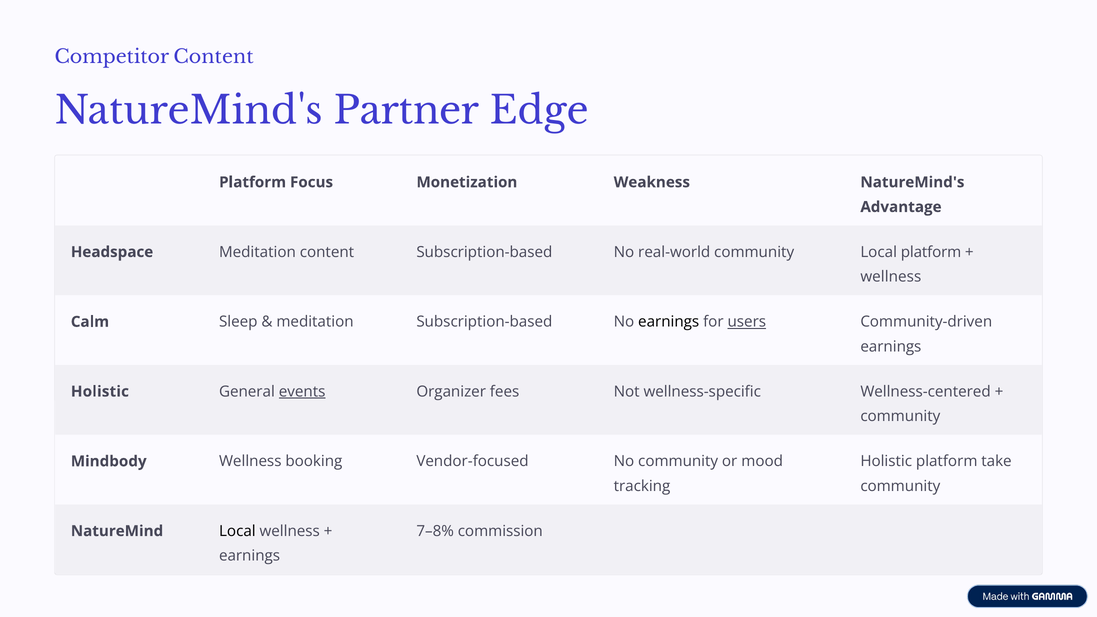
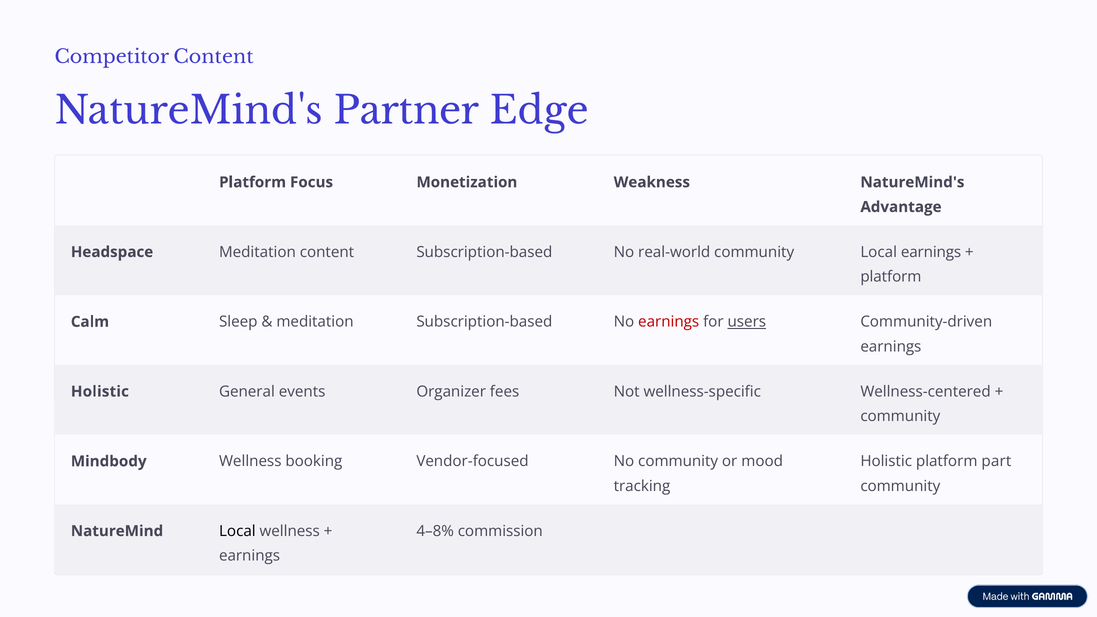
Local platform: platform -> earnings (931, 252)
wellness: wellness -> platform (891, 277)
earnings colour: black -> red (669, 322)
events underline: present -> none (302, 392)
take: take -> part (996, 461)
7–8%: 7–8% -> 4–8% (435, 531)
